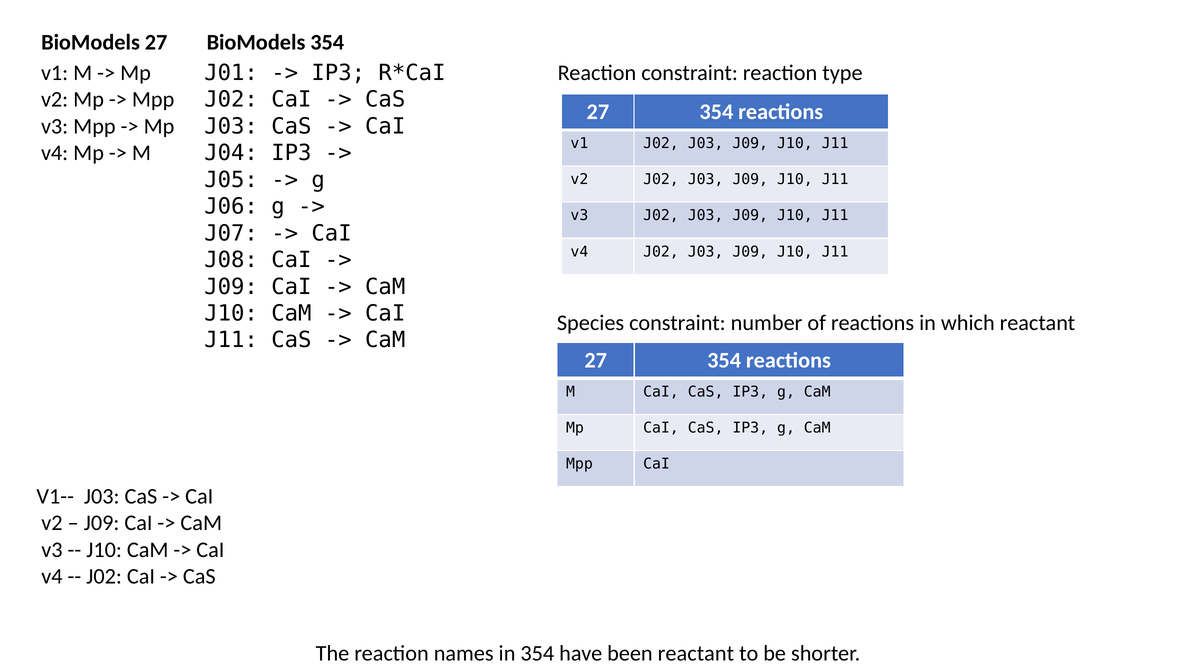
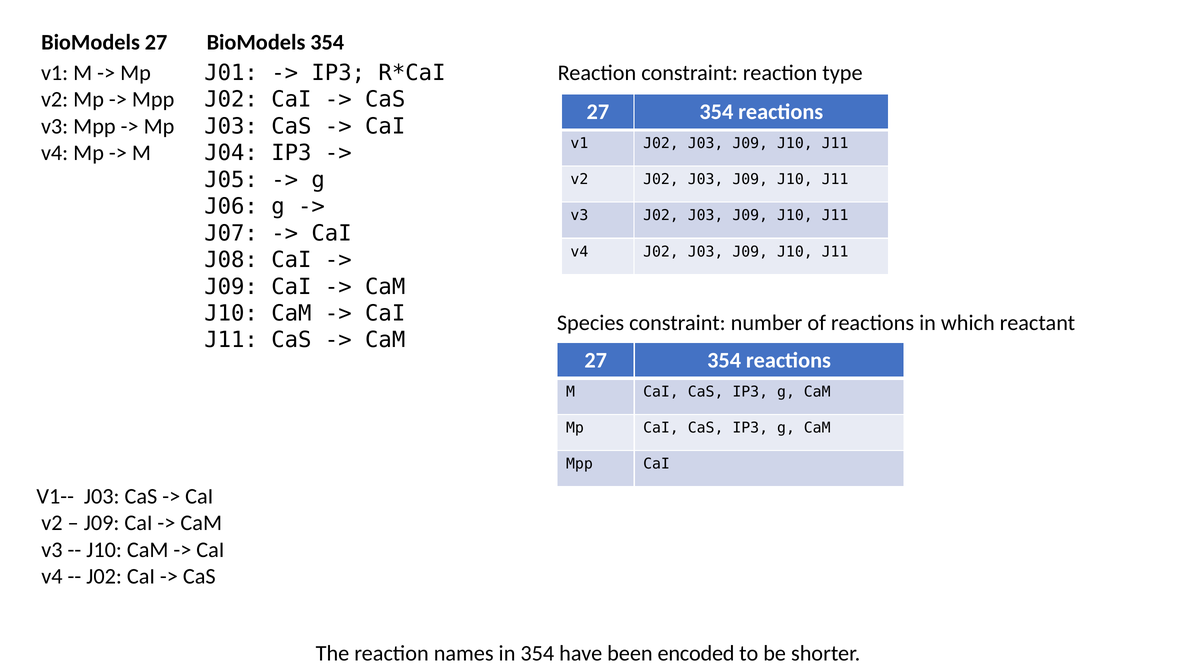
been reactant: reactant -> encoded (696, 654)
